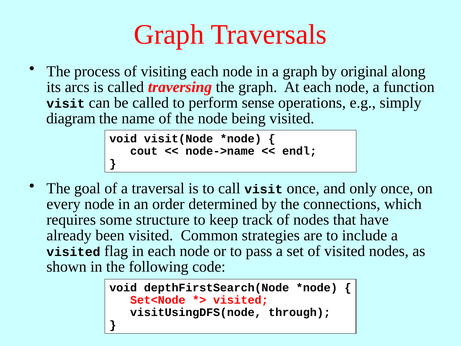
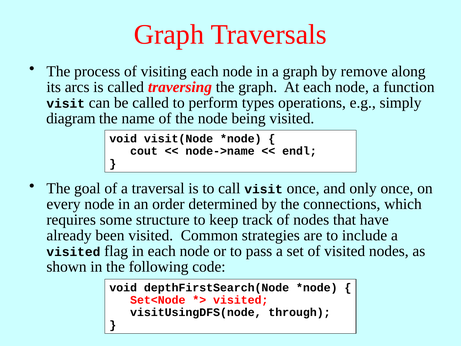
original: original -> remove (364, 71)
sense: sense -> types (258, 103)
